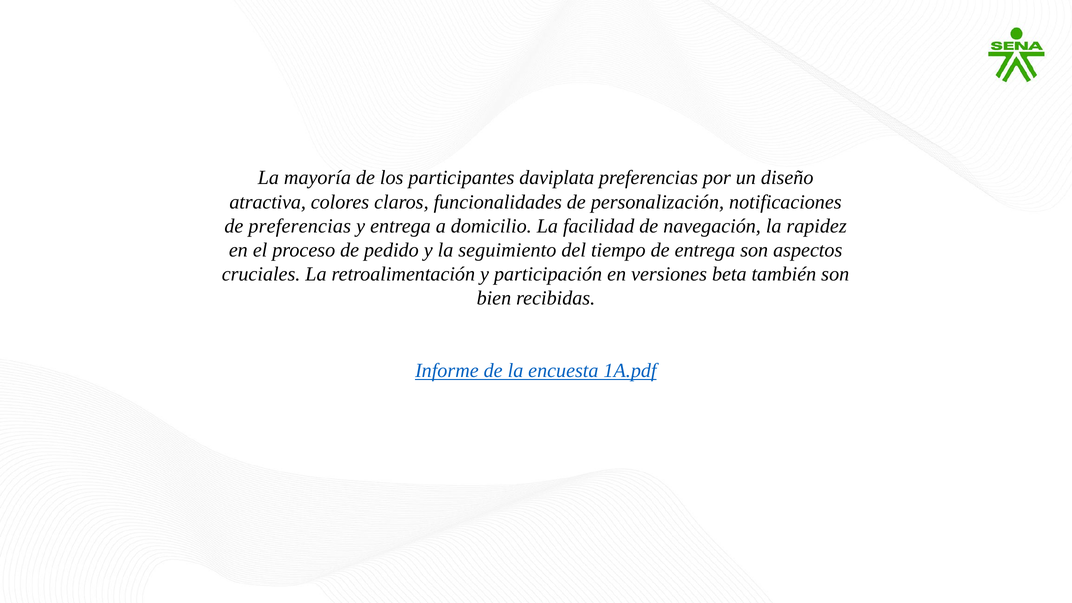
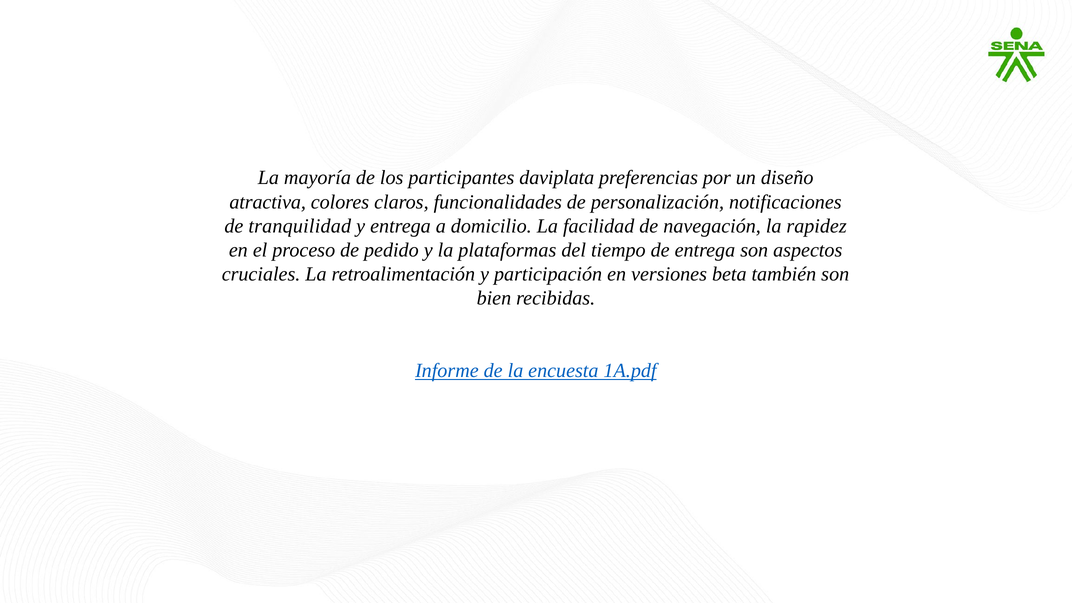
de preferencias: preferencias -> tranquilidad (300, 226)
seguimiento: seguimiento -> plataformas (507, 250)
